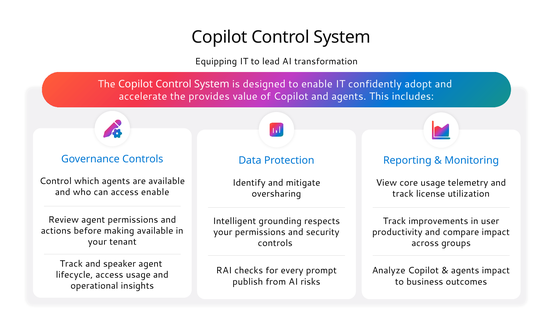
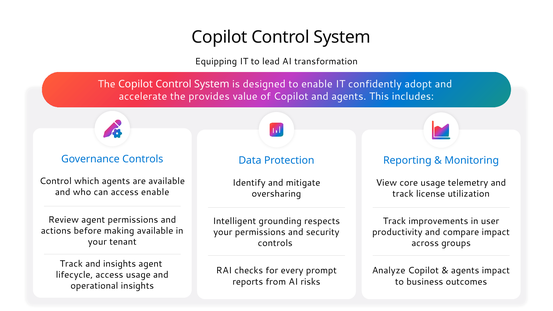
and speaker: speaker -> insights (120, 264)
publish: publish -> reports (248, 282)
